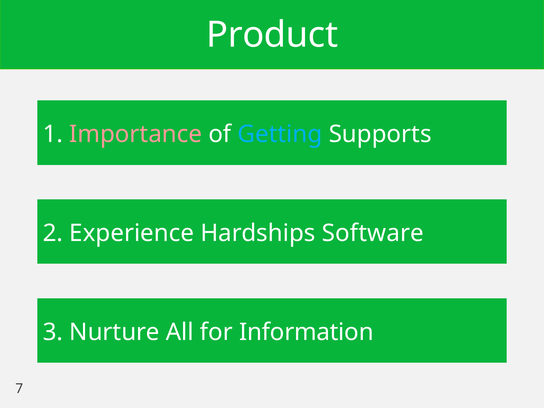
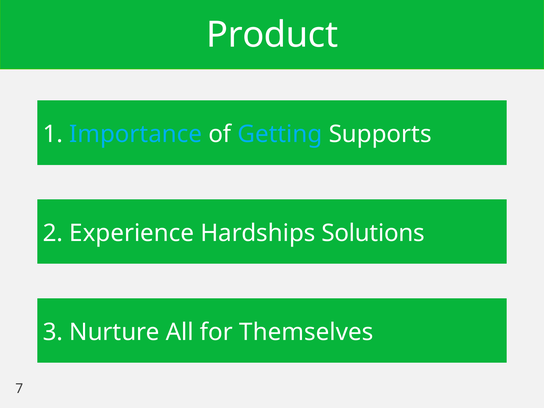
Importance colour: pink -> light blue (136, 134)
Software: Software -> Solutions (373, 233)
Information: Information -> Themselves (306, 332)
